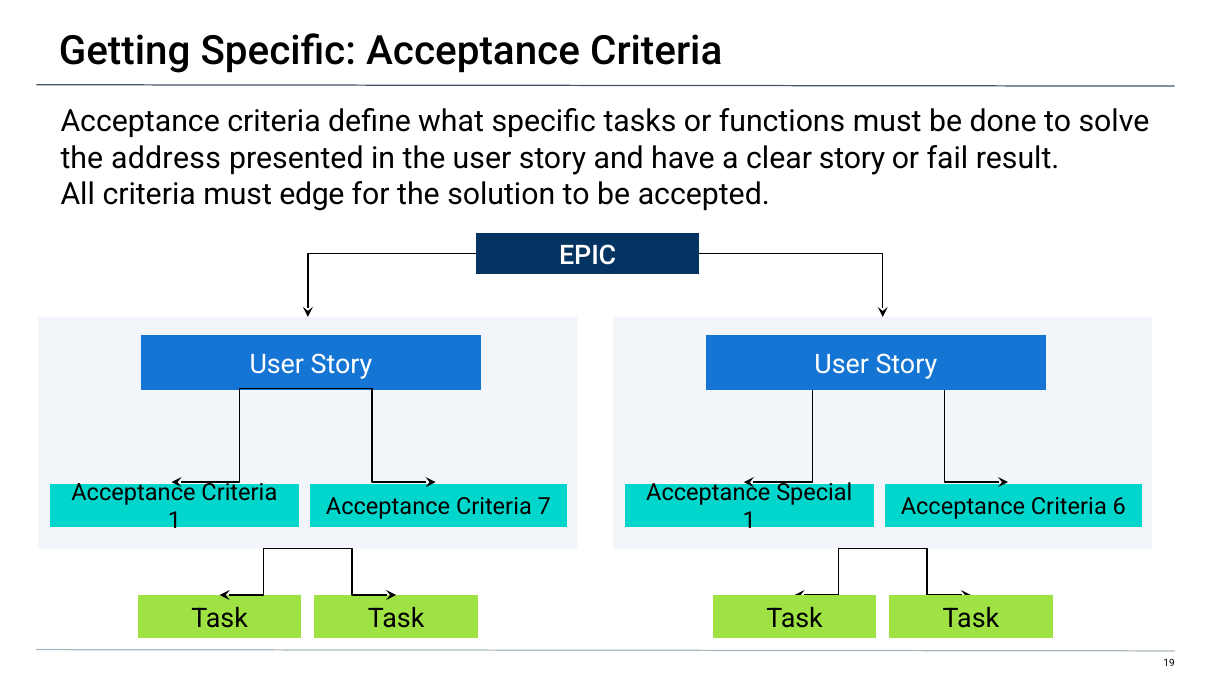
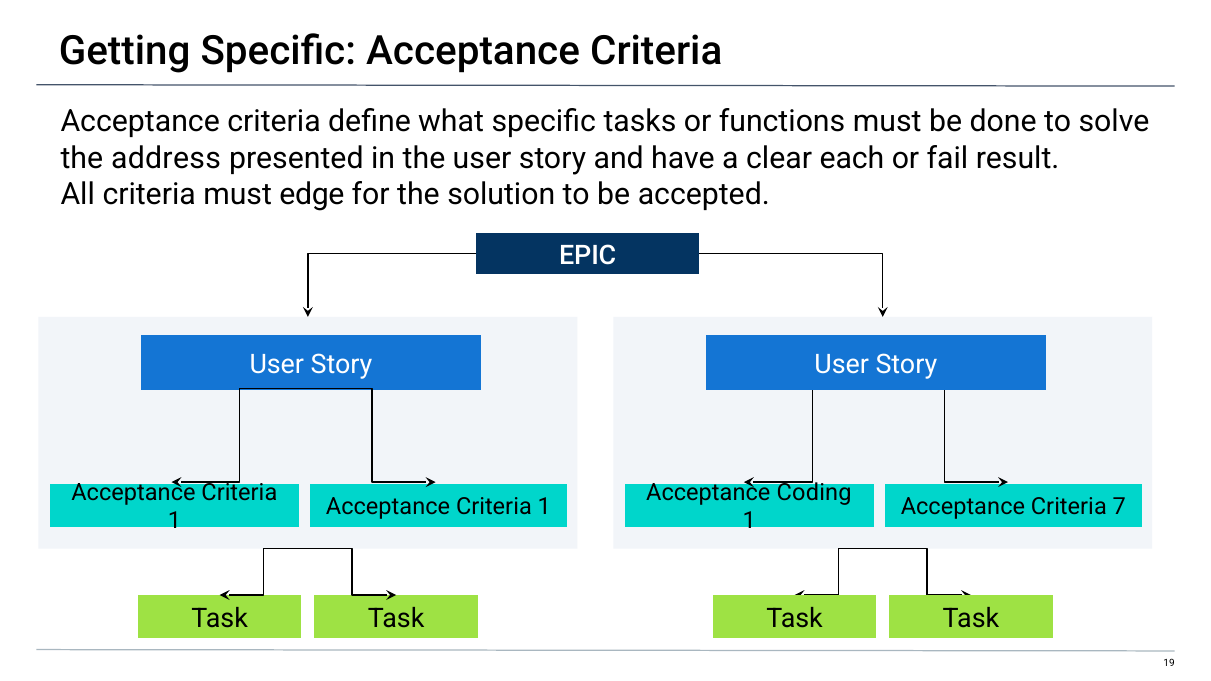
clear story: story -> each (852, 158)
Special: Special -> Coding (814, 493)
7: 7 -> 1 (544, 507)
6: 6 -> 7 (1119, 507)
